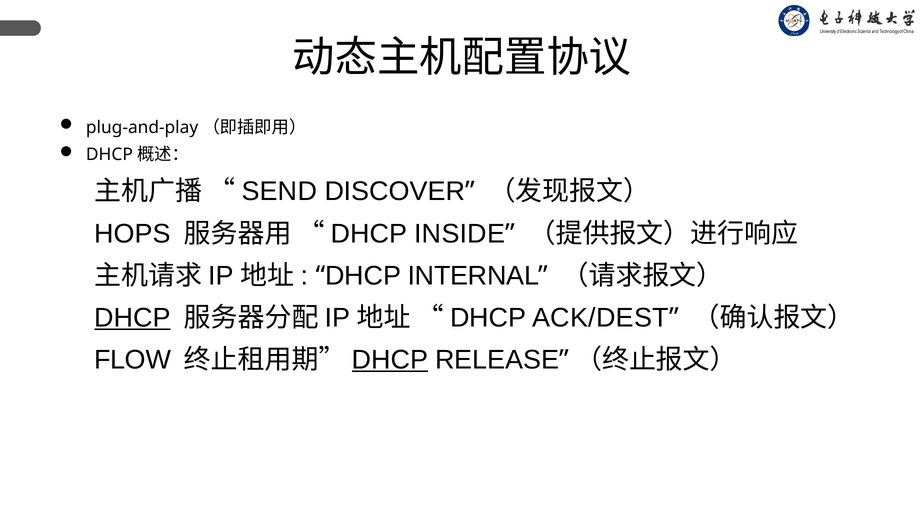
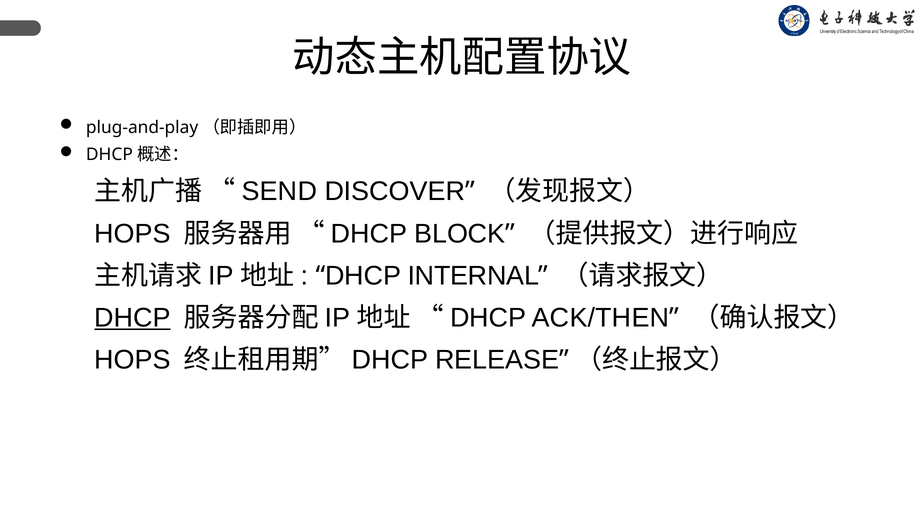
INSIDE: INSIDE -> BLOCK (460, 234)
ACK/DEST: ACK/DEST -> ACK/THEN (600, 318)
FLOW: FLOW -> HOPS (132, 360)
DHCP underline: present -> none (390, 360)
